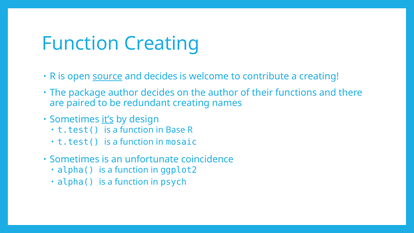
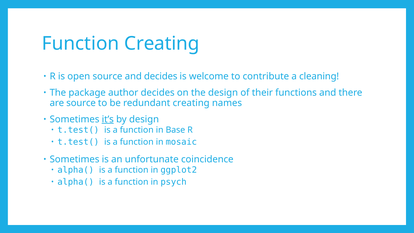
source underline: present -> none (108, 76)
a creating: creating -> cleaning (319, 76)
the author: author -> design (223, 93)
are paired: paired -> source (81, 103)
